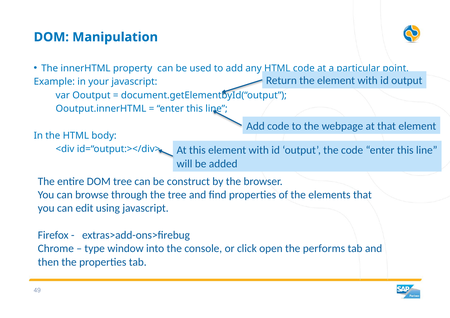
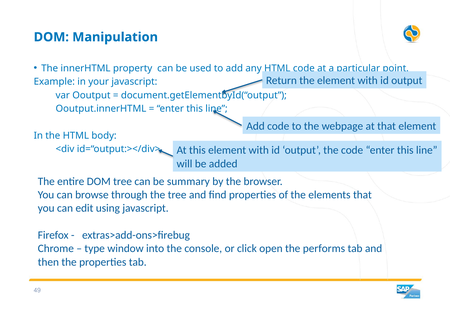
construct: construct -> summary (188, 182)
